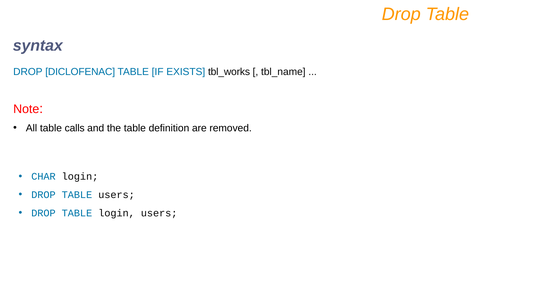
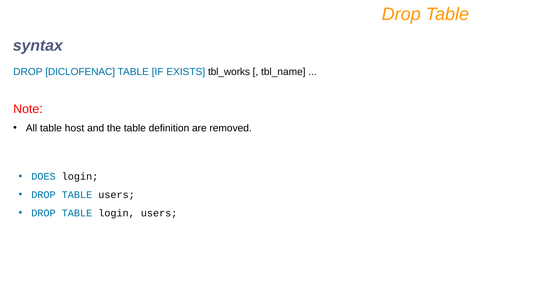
calls: calls -> host (75, 128)
CHAR: CHAR -> DOES (43, 177)
